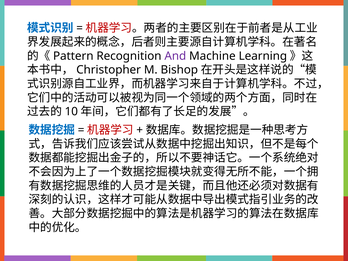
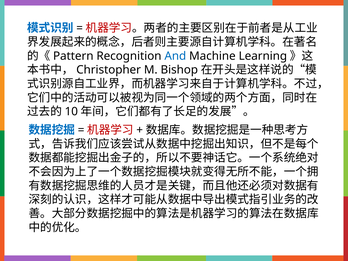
And colour: purple -> blue (175, 56)
